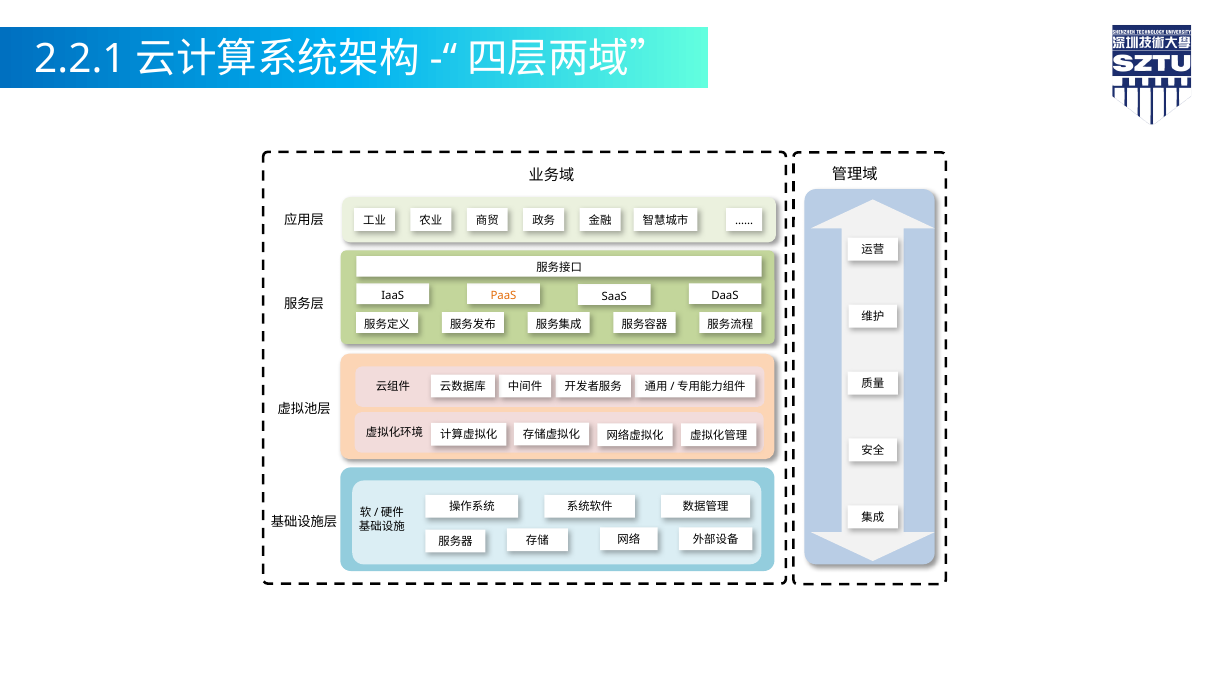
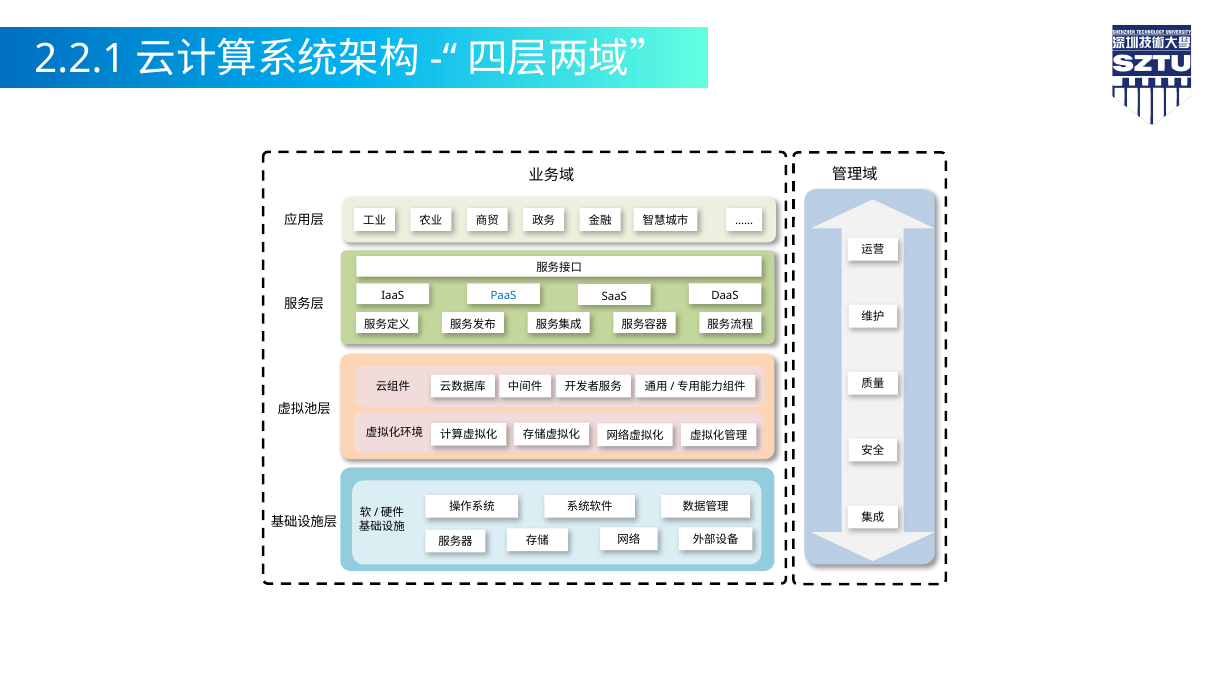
PaaS colour: orange -> blue (504, 295)
